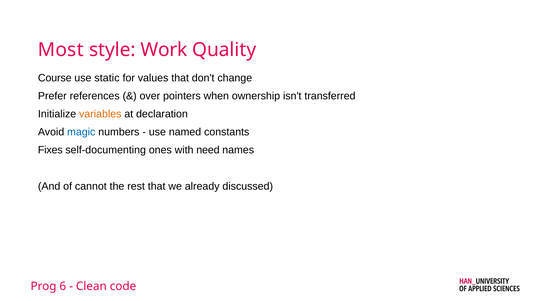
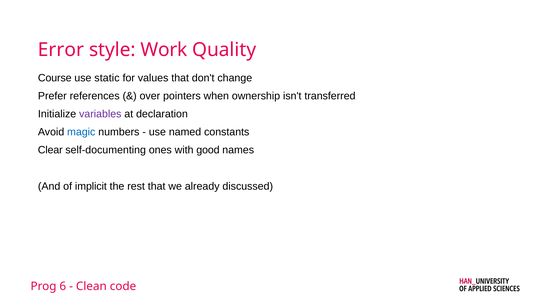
Most: Most -> Error (61, 50)
variables colour: orange -> purple (100, 114)
Fixes: Fixes -> Clear (50, 150)
need: need -> good (208, 150)
cannot: cannot -> implicit (91, 186)
